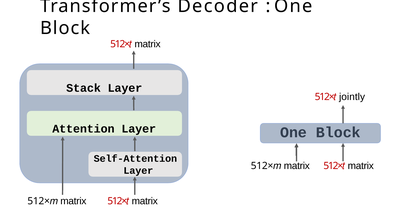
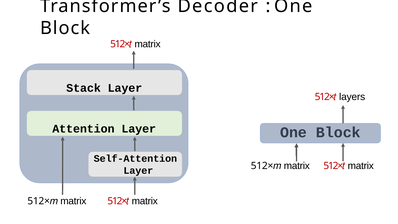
jointly: jointly -> layers (352, 97)
